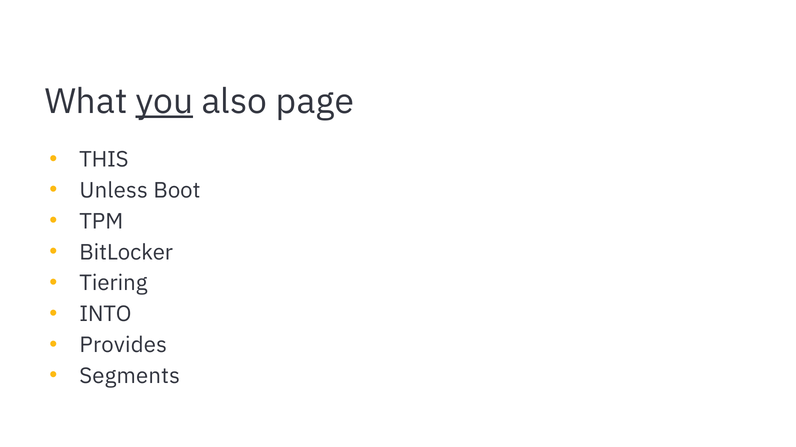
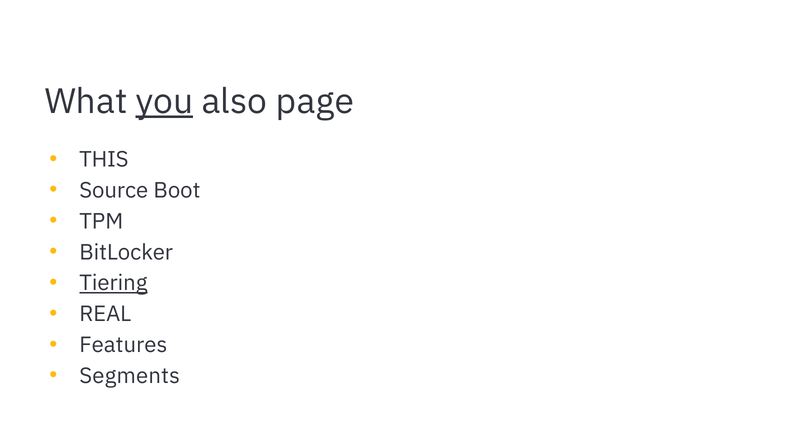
Unless: Unless -> Source (114, 191)
Tiering underline: none -> present (113, 284)
INTO: INTO -> REAL (105, 315)
Provides: Provides -> Features (123, 346)
